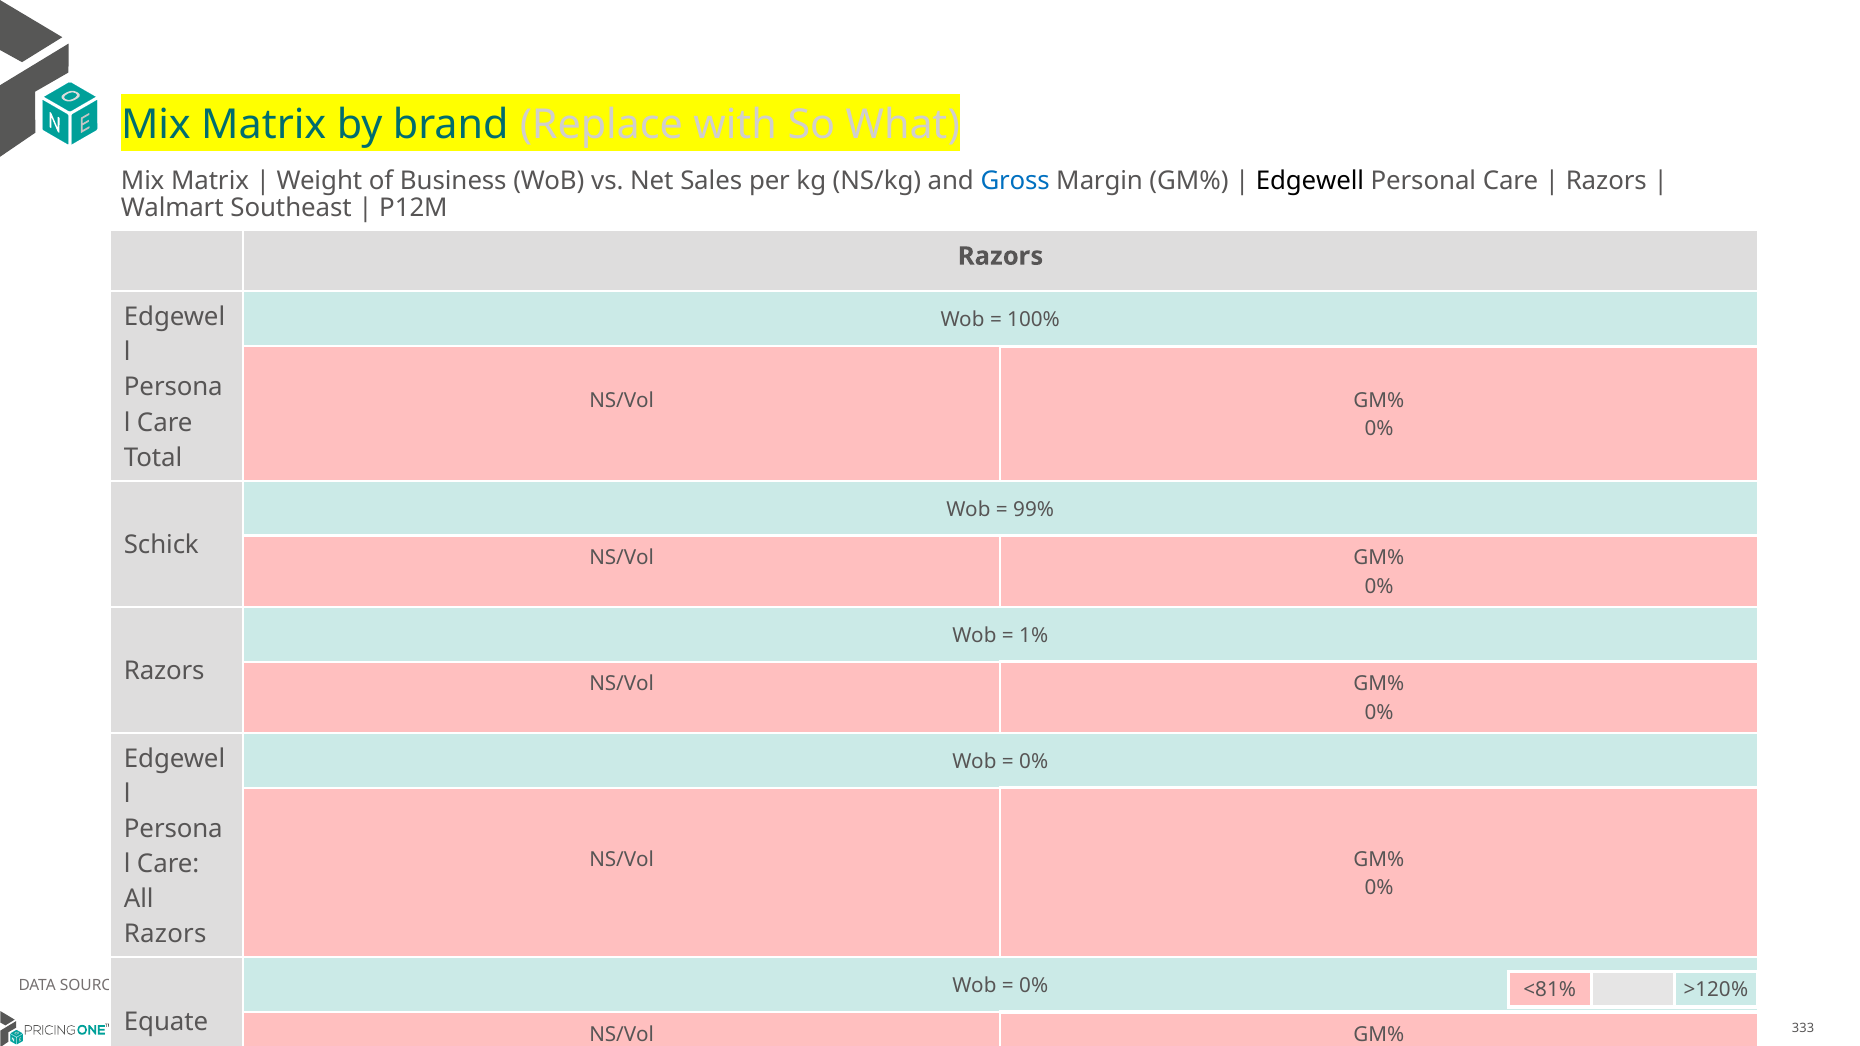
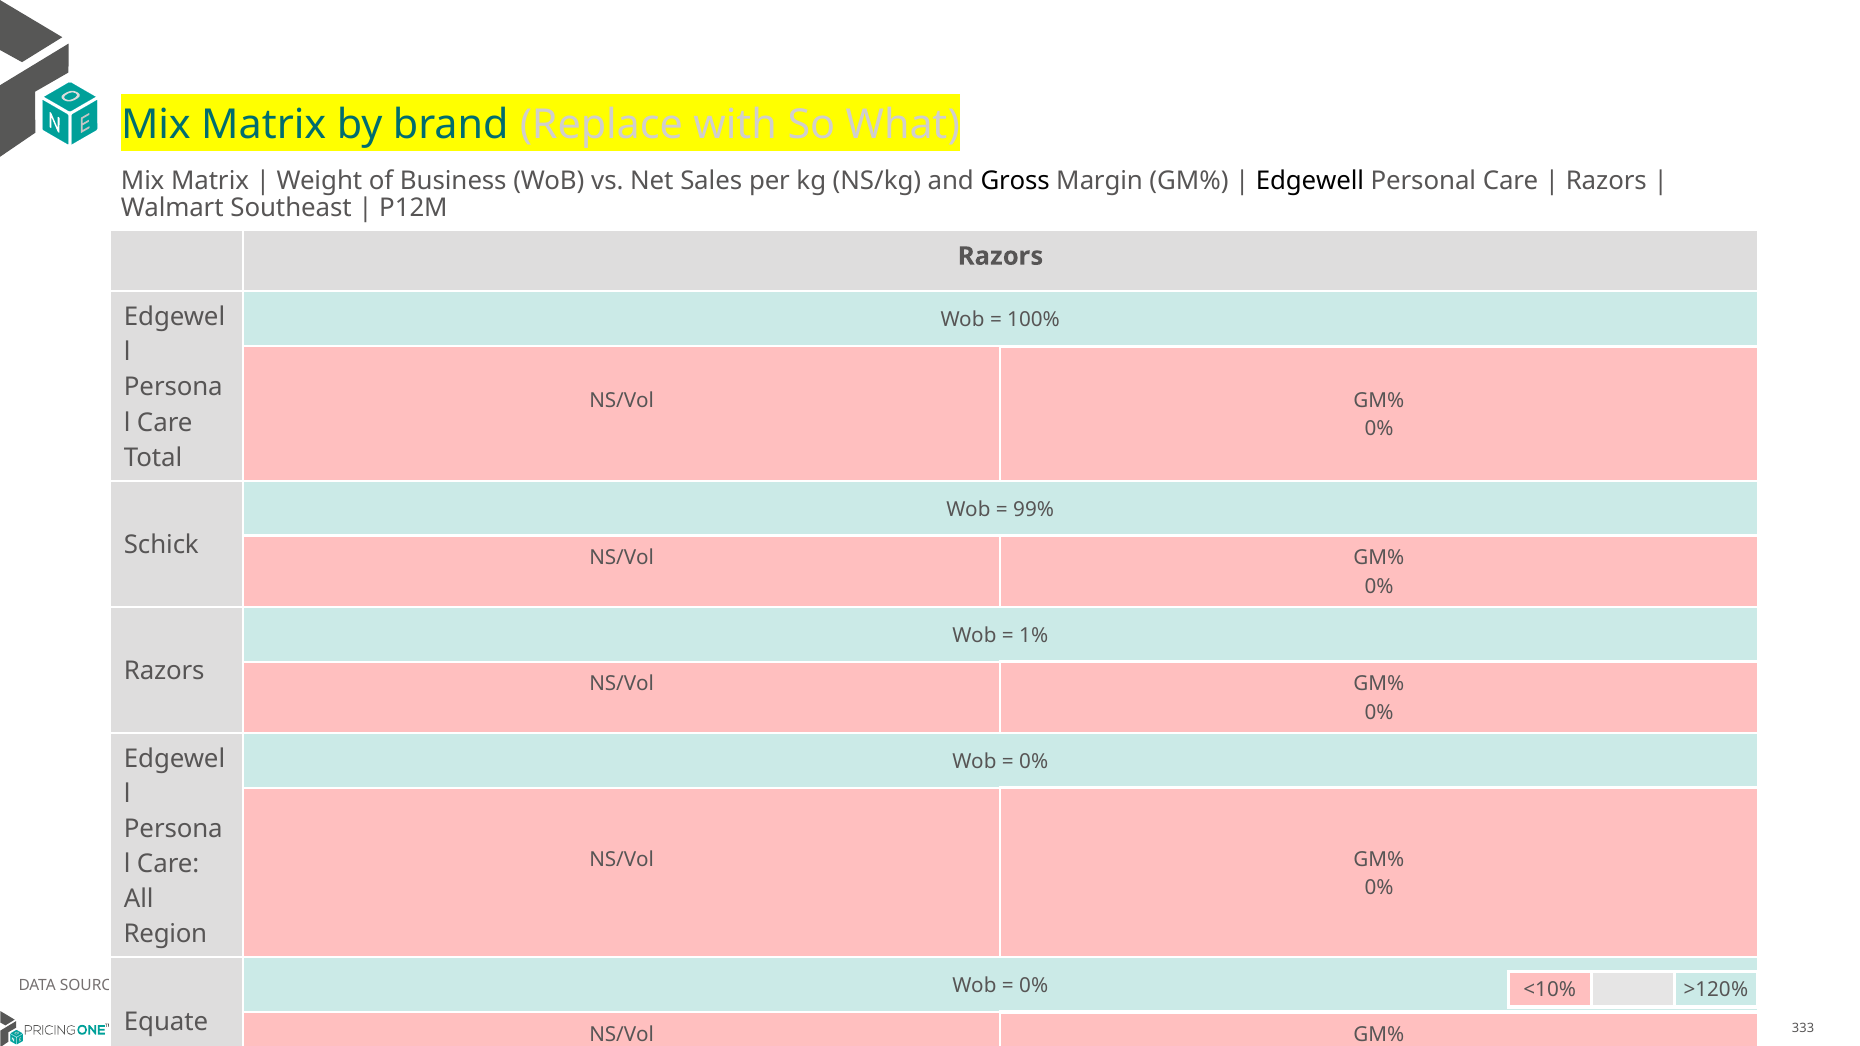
Gross colour: blue -> black (1015, 181)
Razors: Razors -> Region (165, 934)
<81%: <81% -> <10% (1550, 990)
